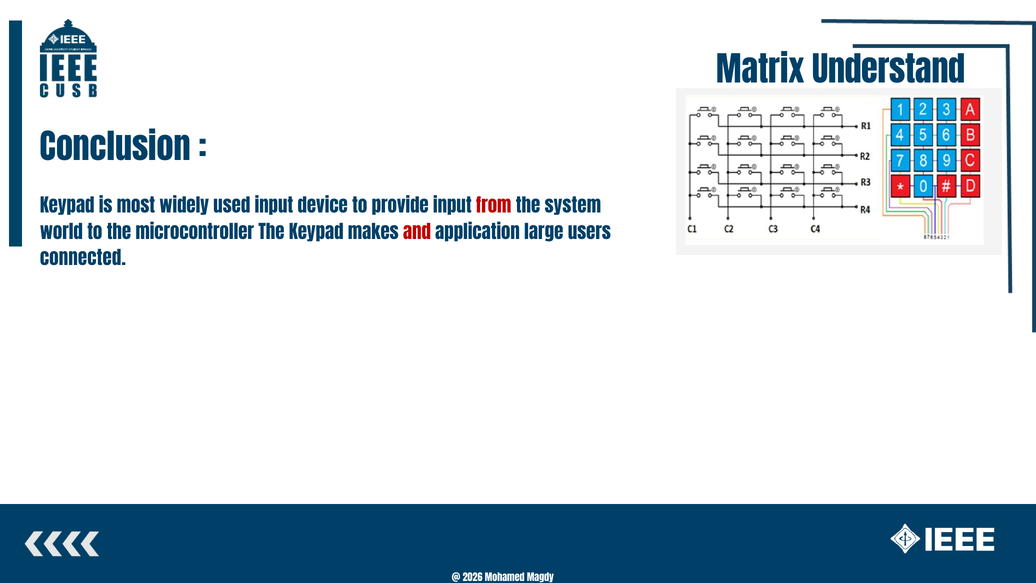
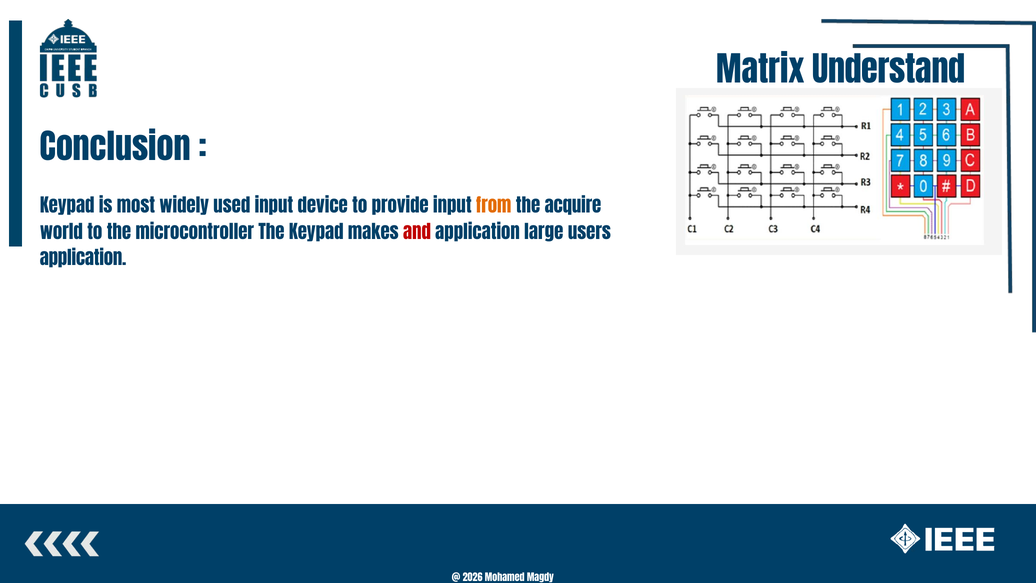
from colour: red -> orange (494, 206)
system: system -> acquire (573, 206)
connected: connected -> application (83, 259)
